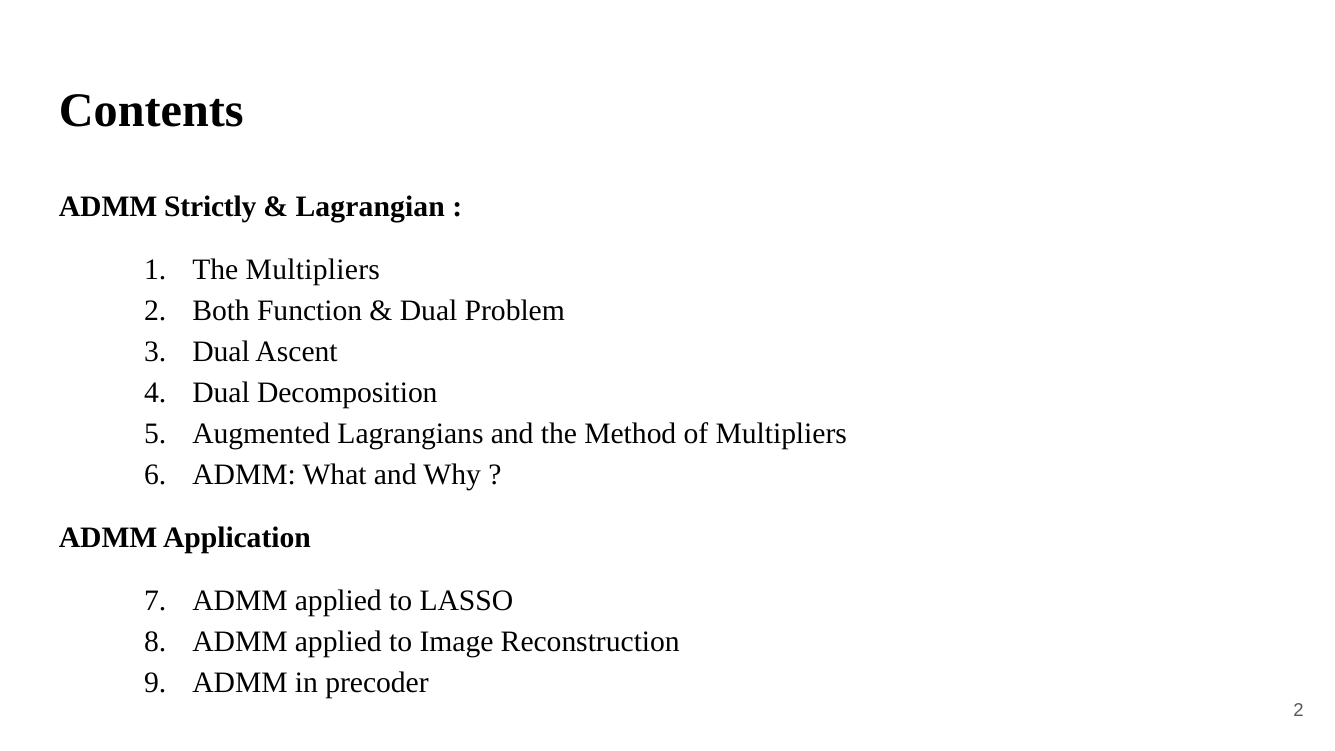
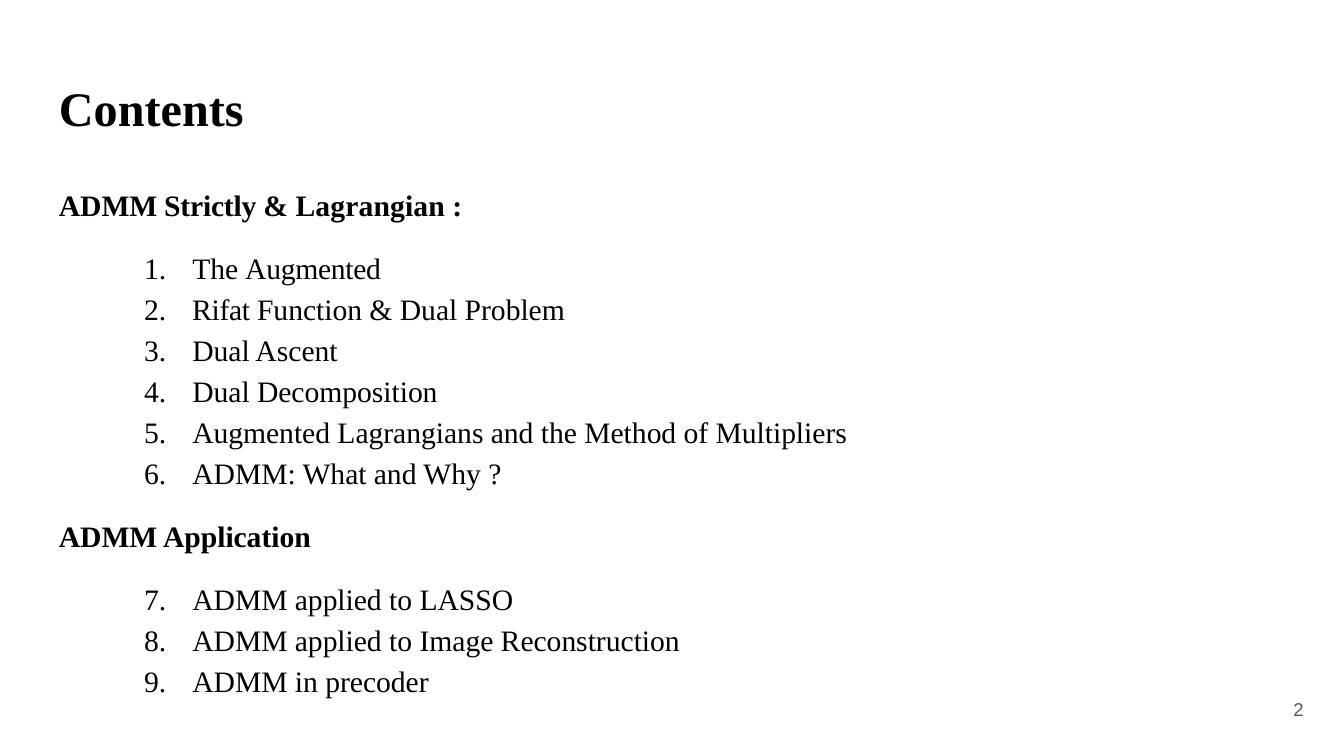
The Multipliers: Multipliers -> Augmented (313, 270)
Both: Both -> Rifat (221, 311)
